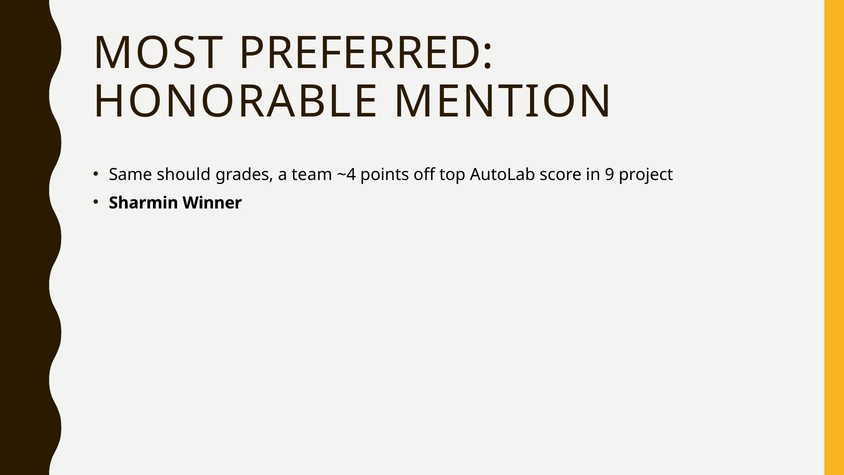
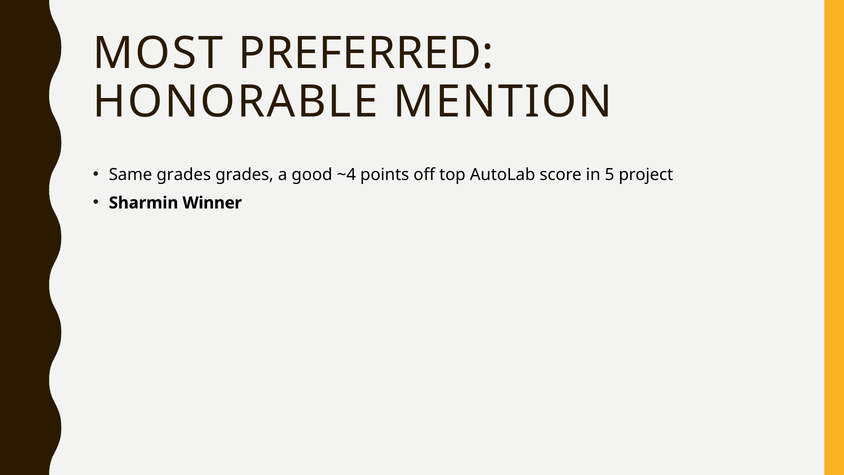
Same should: should -> grades (184, 175)
team: team -> good (312, 175)
9: 9 -> 5 (610, 175)
